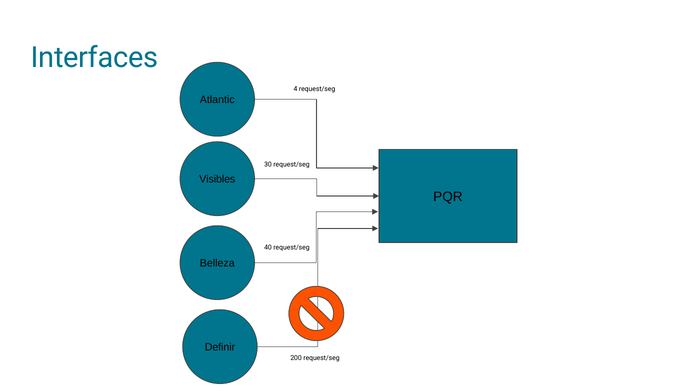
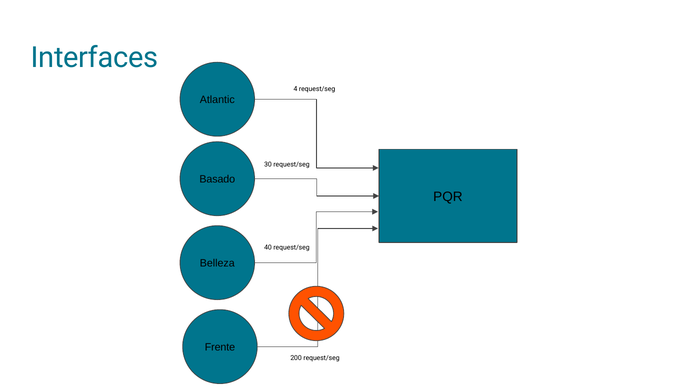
Visibles: Visibles -> Basado (217, 179)
Definir: Definir -> Frente (220, 347)
